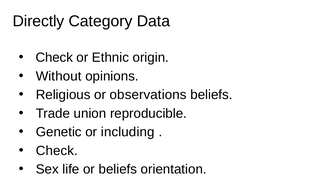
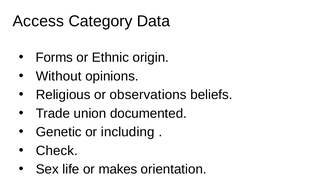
Directly: Directly -> Access (38, 21)
Check: Check -> Forms (54, 58)
reproducible: reproducible -> documented (148, 113)
or beliefs: beliefs -> makes (118, 169)
